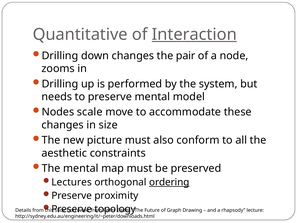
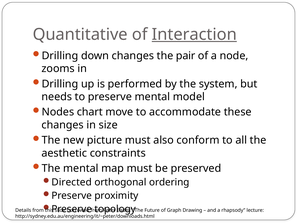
scale: scale -> chart (90, 112)
Lectures: Lectures -> Directed (72, 182)
ordering underline: present -> none (169, 182)
